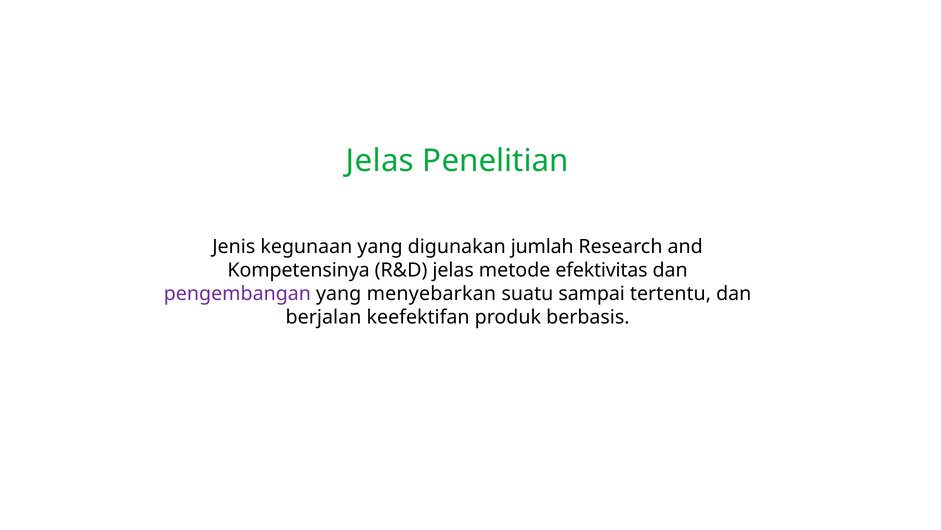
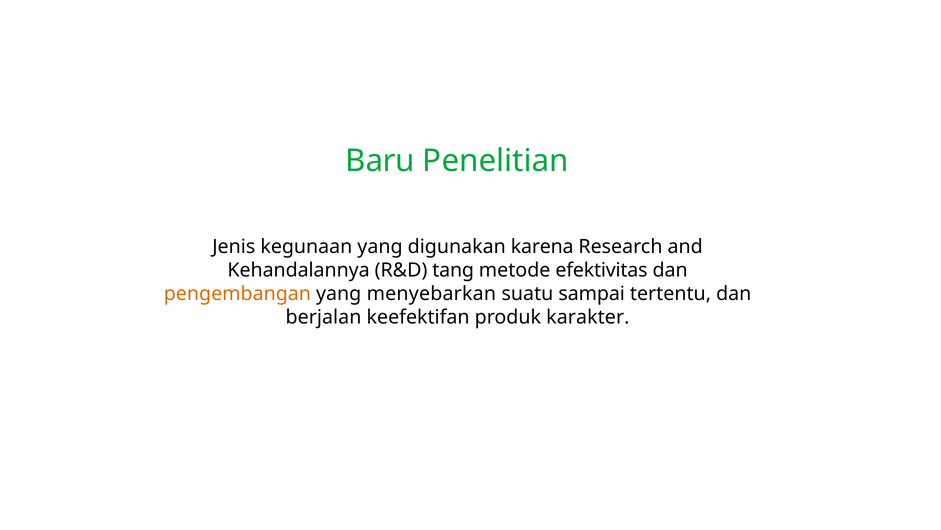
Jelas: Jelas -> Baru (380, 161)
jumlah: jumlah -> karena (542, 246)
Kompetensinya: Kompetensinya -> Kehandalannya (299, 270)
R&D jelas: jelas -> tang (453, 270)
pengembangan colour: purple -> orange (237, 293)
berbasis: berbasis -> karakter (588, 317)
